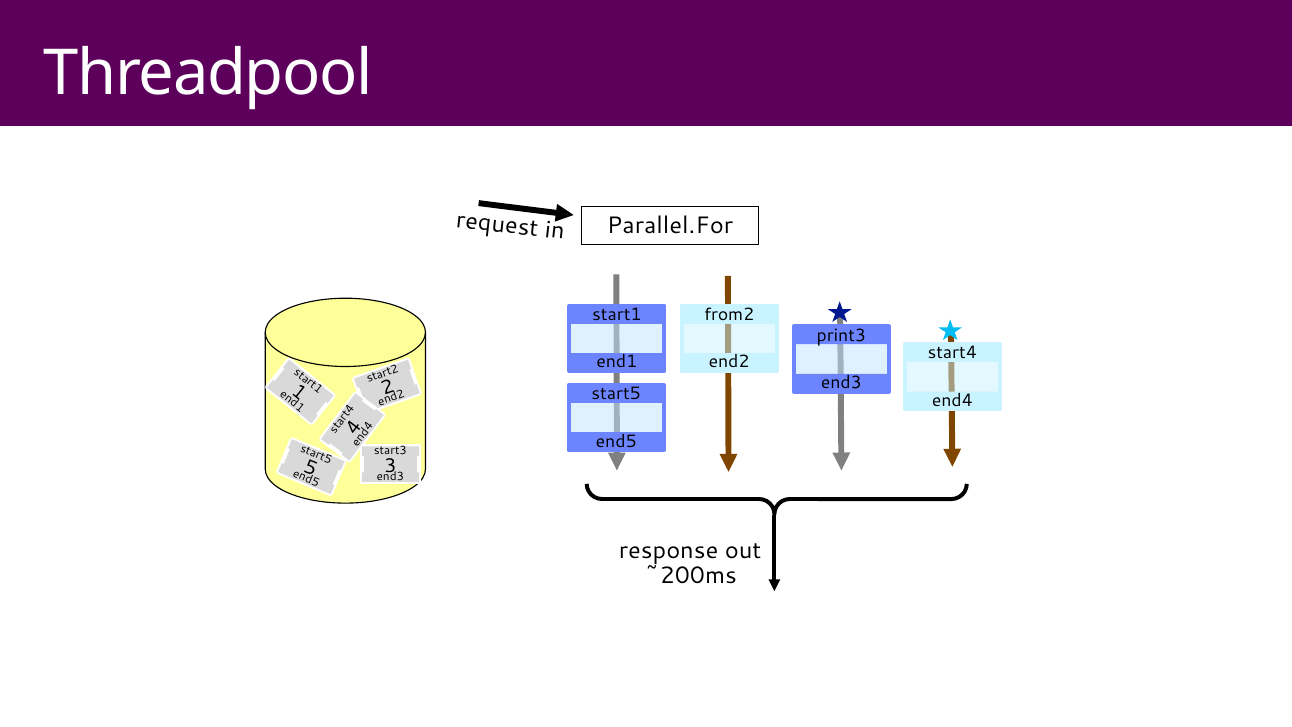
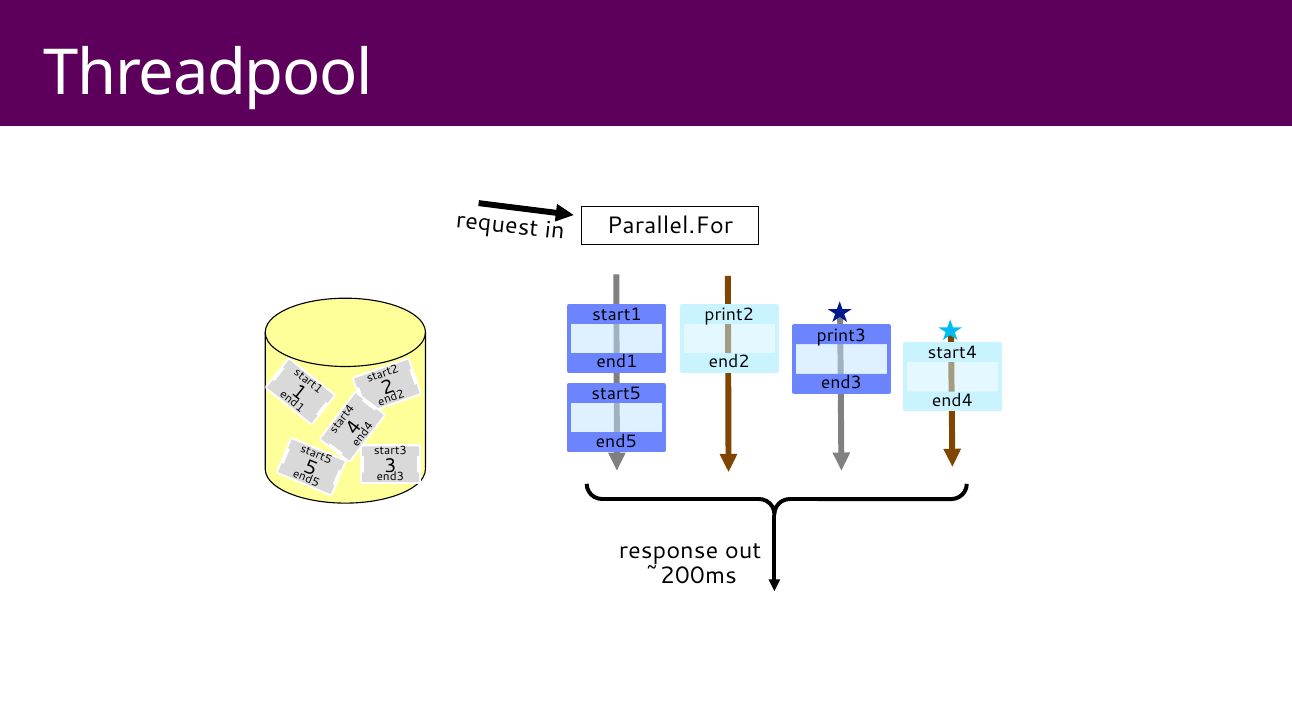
from2: from2 -> print2 (729, 314)
